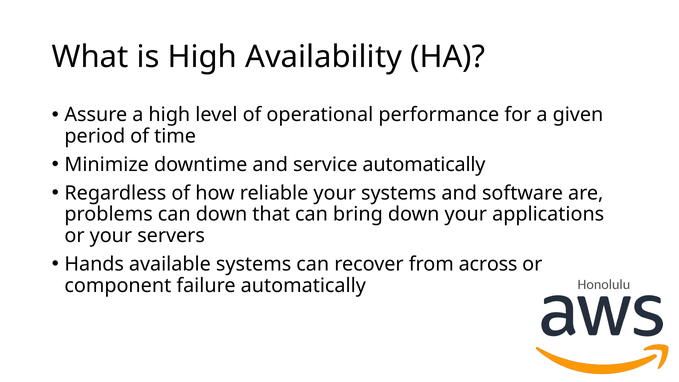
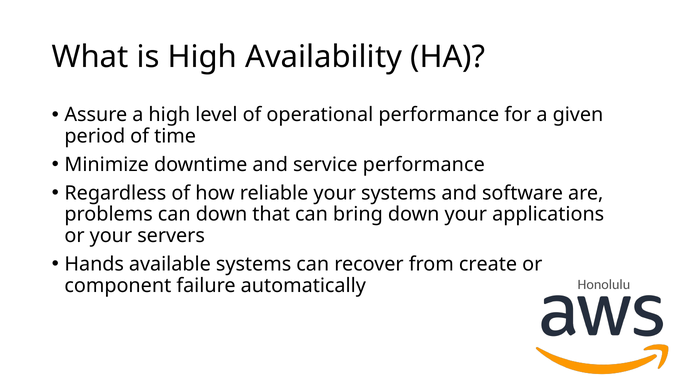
service automatically: automatically -> performance (424, 165)
across: across -> create (488, 264)
